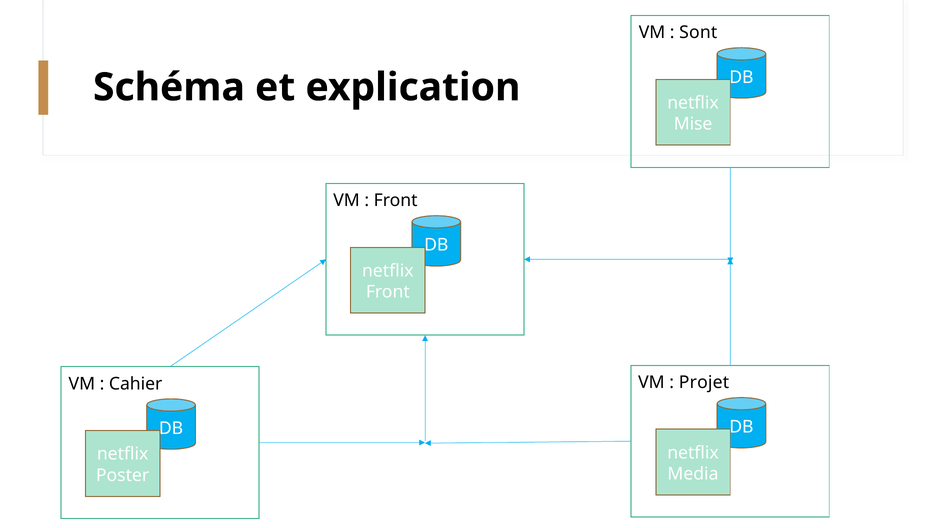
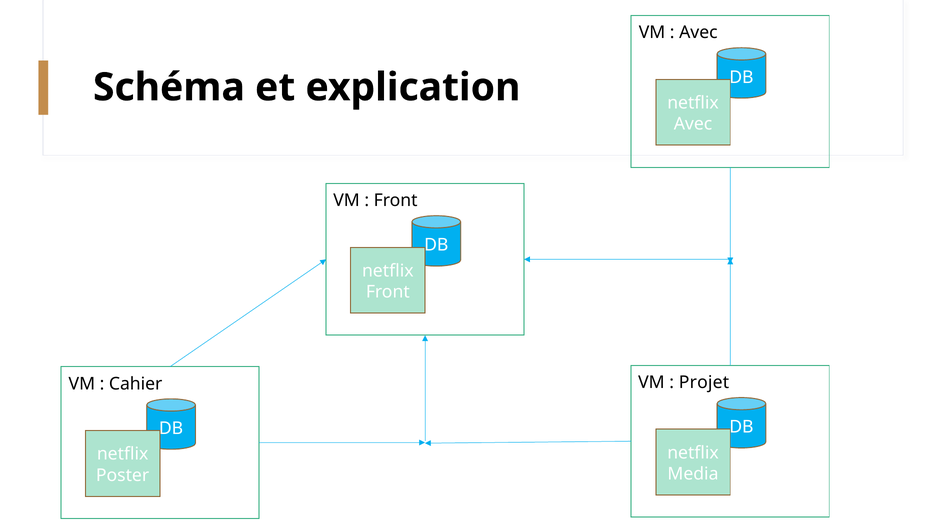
Sont: Sont -> Avec (698, 33)
Mise: Mise -> Avec (693, 124)
